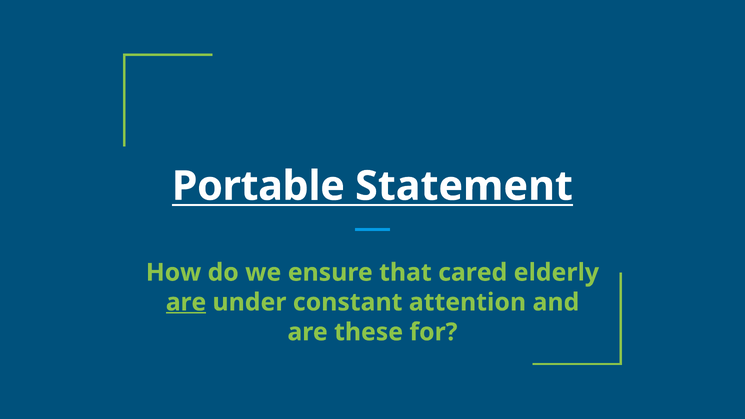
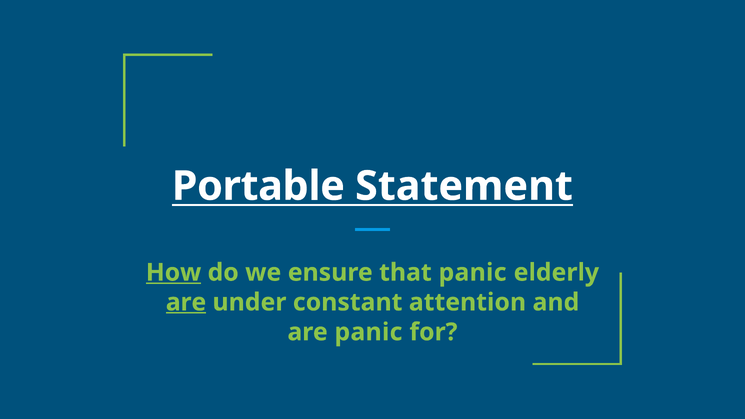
How underline: none -> present (174, 273)
that cared: cared -> panic (473, 273)
are these: these -> panic (368, 332)
